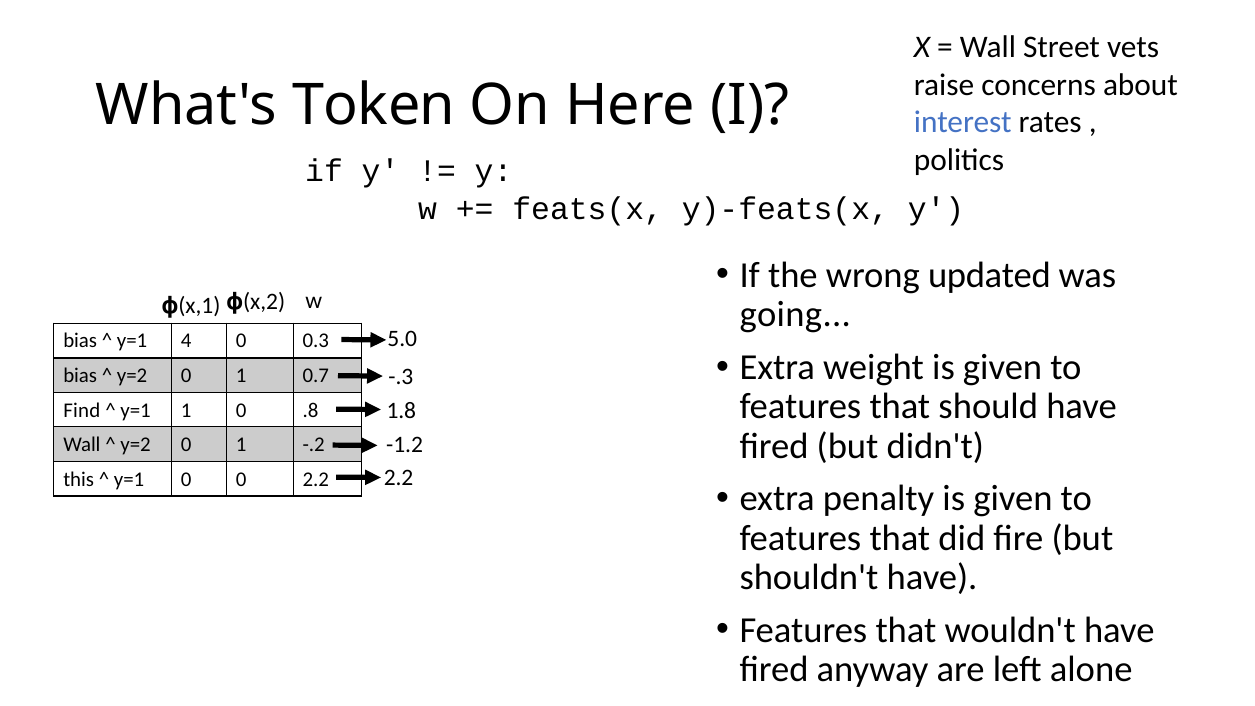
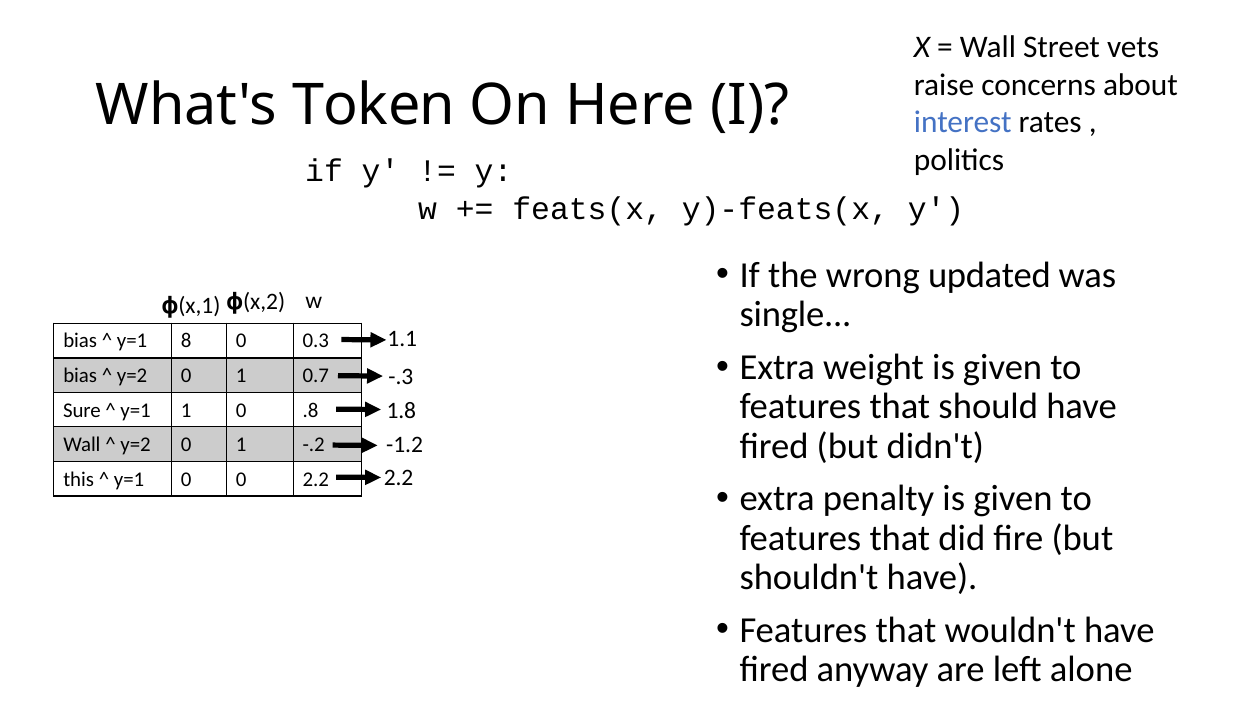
going: going -> single (795, 315)
5.0: 5.0 -> 1.1 (402, 338)
4: 4 -> 8 (186, 341)
Find: Find -> Sure (82, 410)
